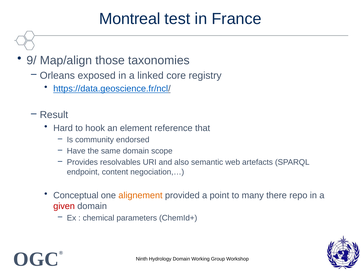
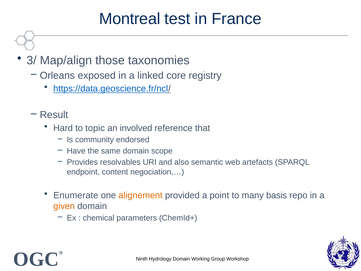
9/: 9/ -> 3/ (31, 60)
hook: hook -> topic (95, 128)
element: element -> involved (136, 128)
Conceptual: Conceptual -> Enumerate (76, 195)
there: there -> basis (277, 195)
given colour: red -> orange (64, 206)
